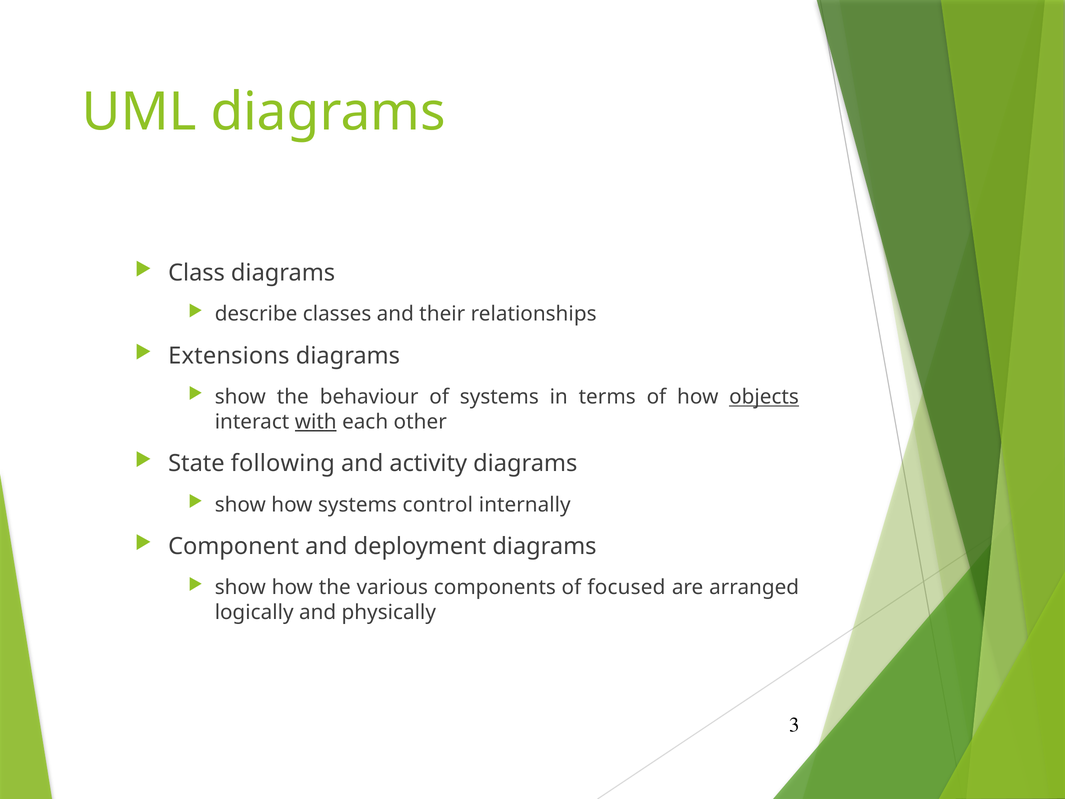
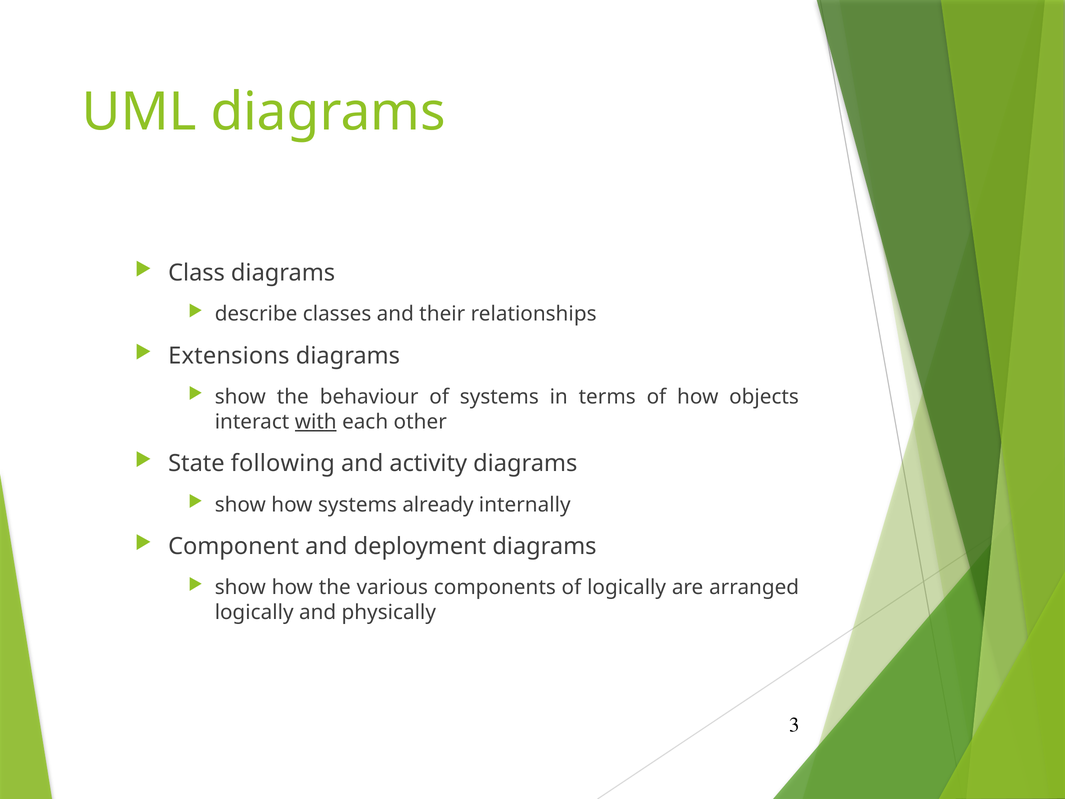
objects underline: present -> none (764, 397)
control: control -> already (438, 505)
of focused: focused -> logically (627, 587)
